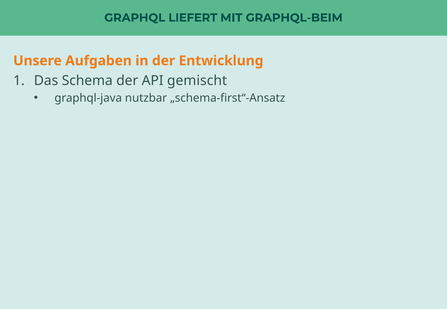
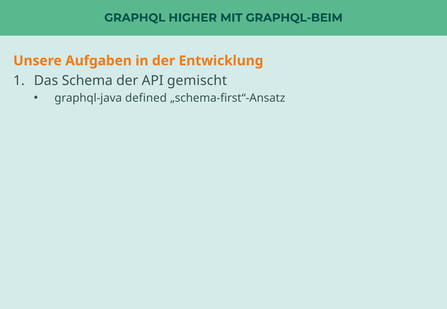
LIEFERT: LIEFERT -> HIGHER (193, 18)
nutzbar: nutzbar -> defined (146, 98)
